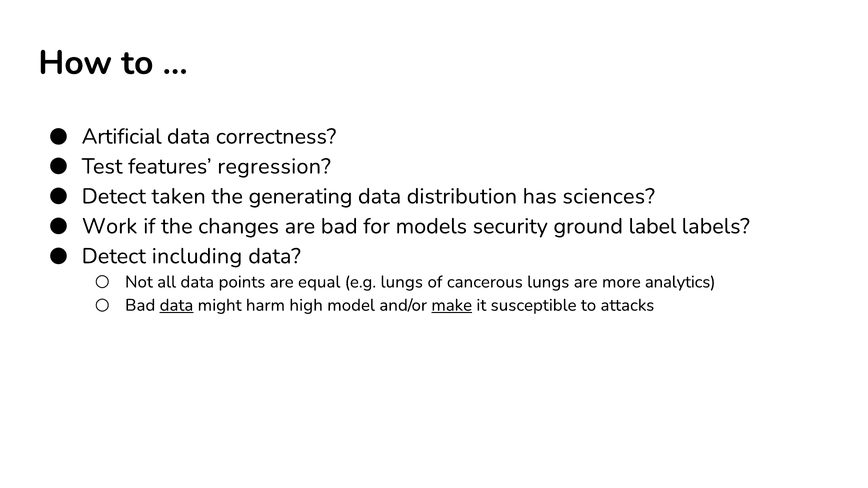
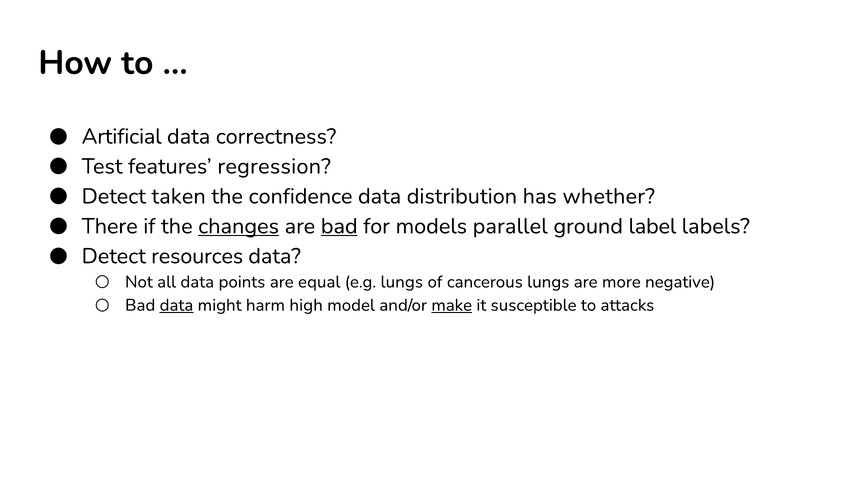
generating: generating -> confidence (301, 196)
sciences: sciences -> whether (609, 196)
Work: Work -> There (110, 226)
changes underline: none -> present (239, 226)
bad underline: none -> present (339, 226)
security: security -> parallel (510, 226)
including: including -> resources (197, 256)
analytics: analytics -> negative (680, 282)
